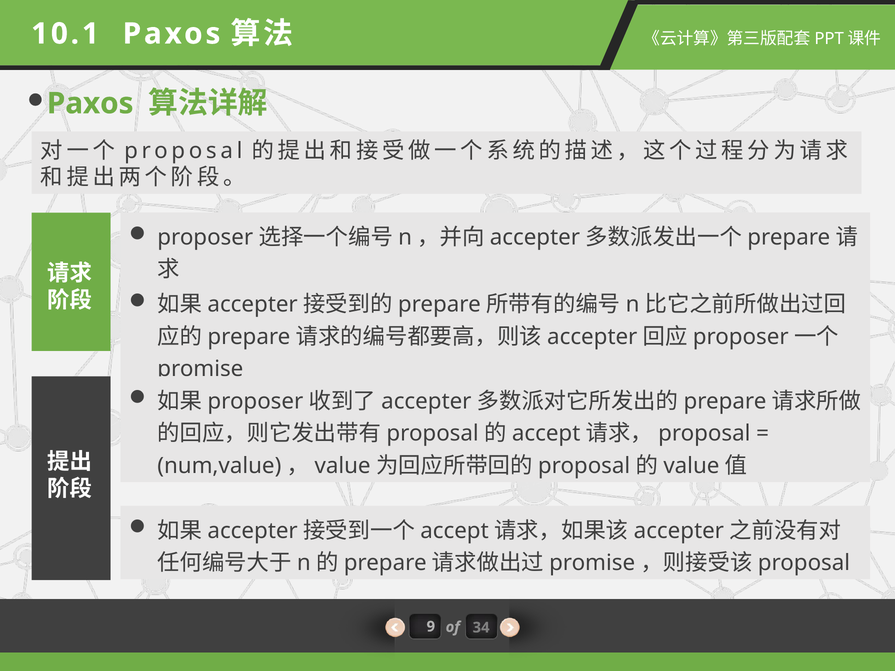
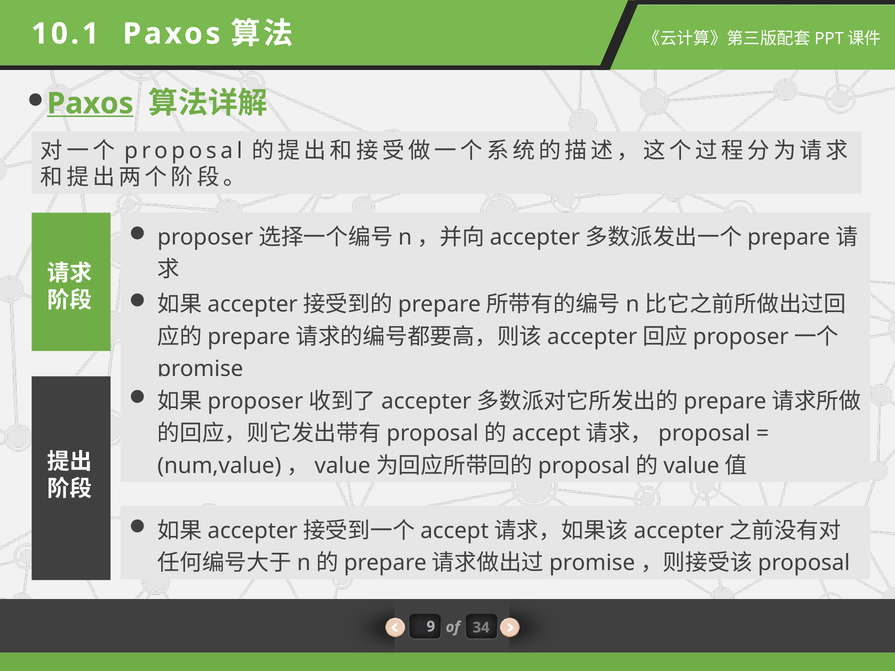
Paxos underline: none -> present (90, 103)
